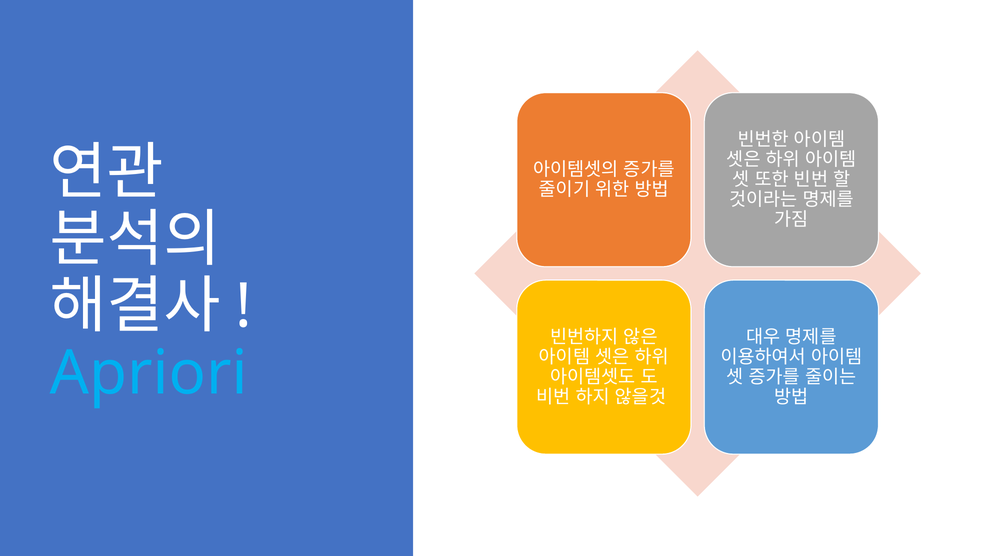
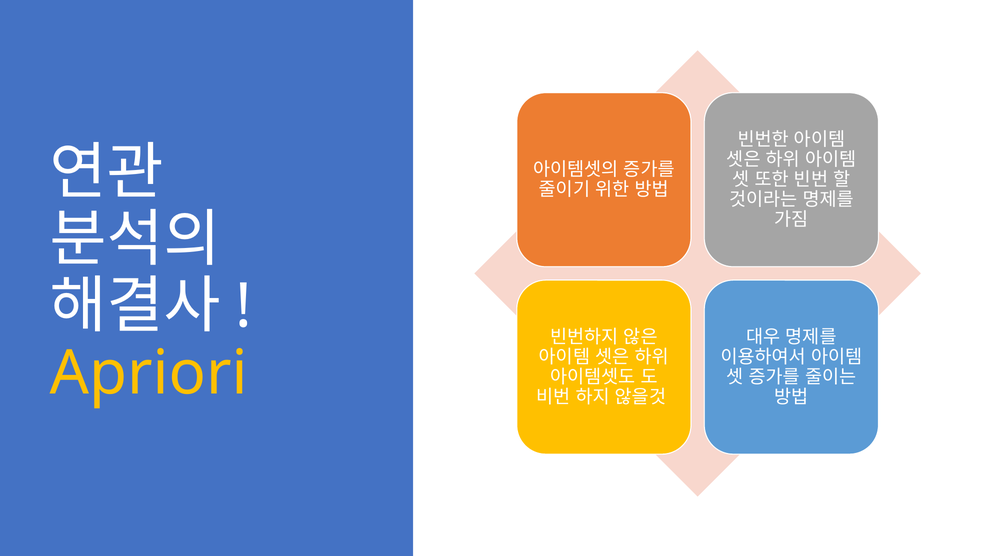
Apriori colour: light blue -> yellow (149, 373)
